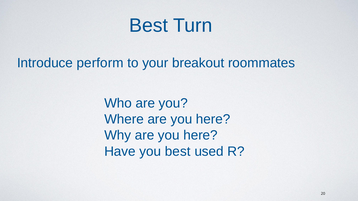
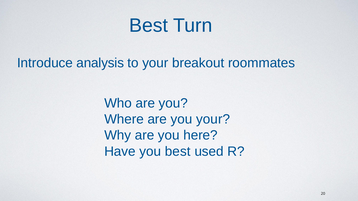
perform: perform -> analysis (100, 63)
Where are you here: here -> your (213, 119)
